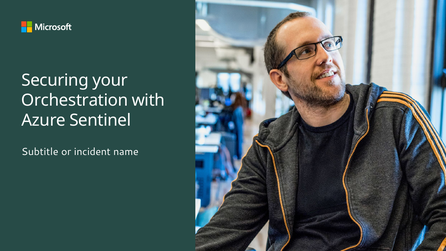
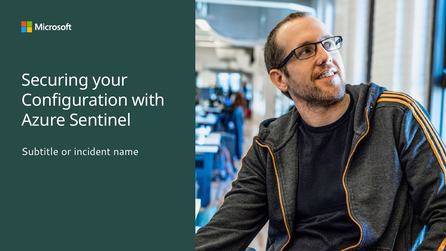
Orchestration: Orchestration -> Configuration (75, 100)
